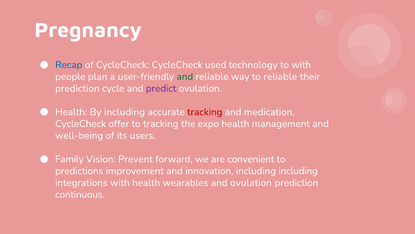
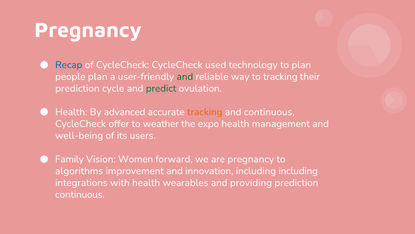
to with: with -> plan (301, 65)
to reliable: reliable -> tracking (280, 76)
predict colour: purple -> green (161, 88)
By including: including -> advanced (125, 112)
tracking colour: red -> orange (205, 112)
and medication: medication -> continuous (269, 112)
to tracking: tracking -> weather (161, 123)
Prevent: Prevent -> Women (136, 159)
are convenient: convenient -> pregnancy (251, 159)
predictions: predictions -> algorithms (79, 171)
and ovulation: ovulation -> providing (251, 182)
